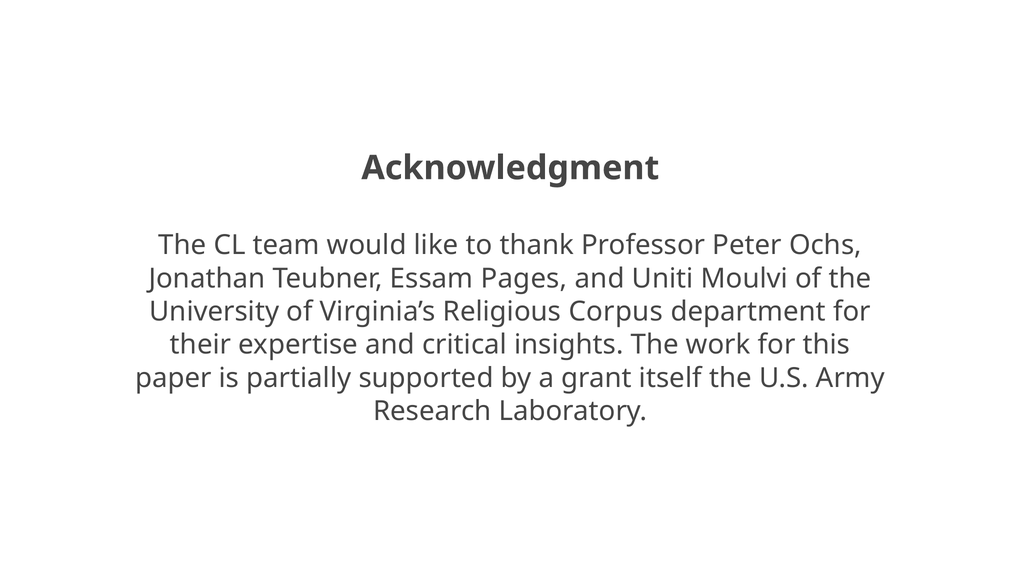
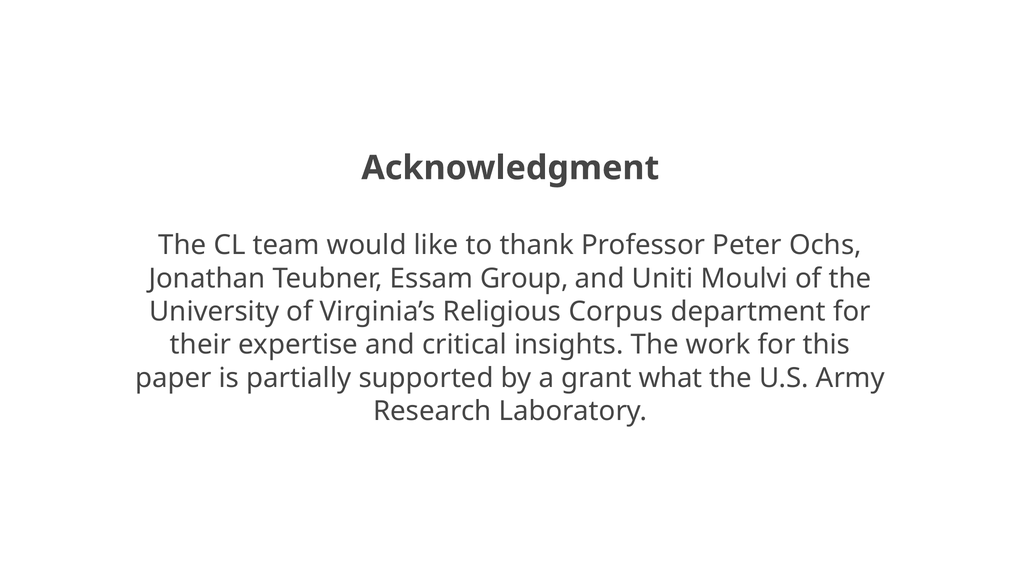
Pages: Pages -> Group (524, 279)
itself: itself -> what (671, 378)
